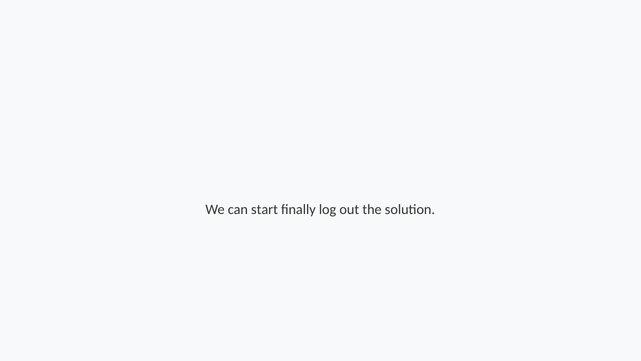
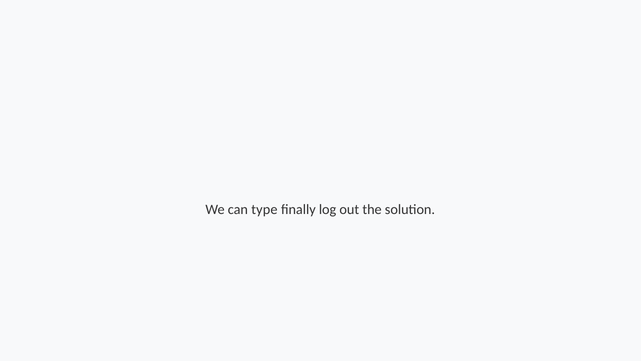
start: start -> type (264, 209)
